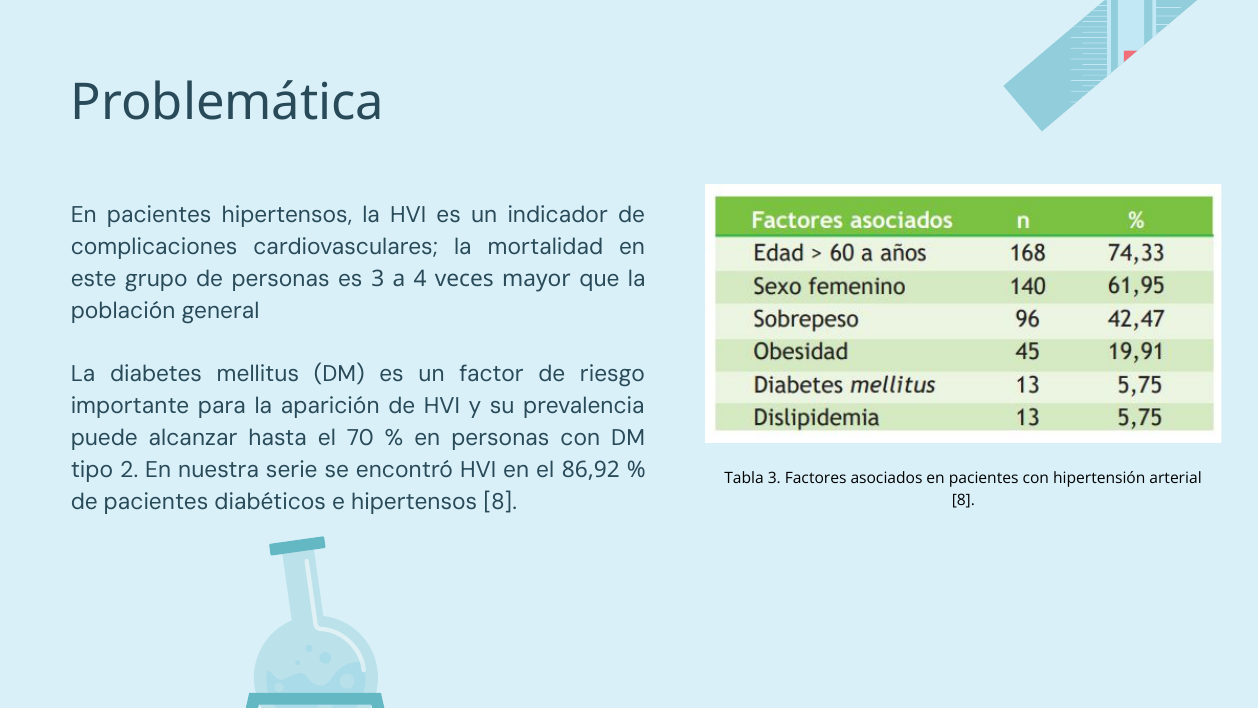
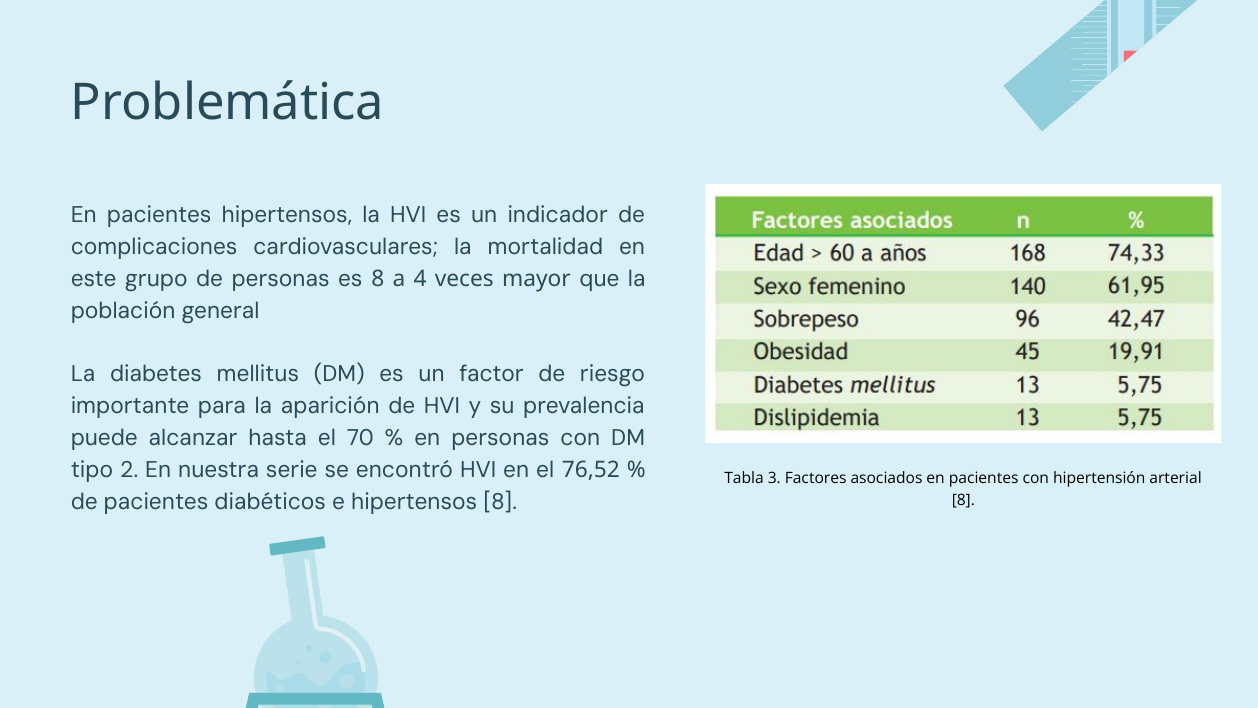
es 3: 3 -> 8 (378, 279)
86,92: 86,92 -> 76,52 (591, 470)
